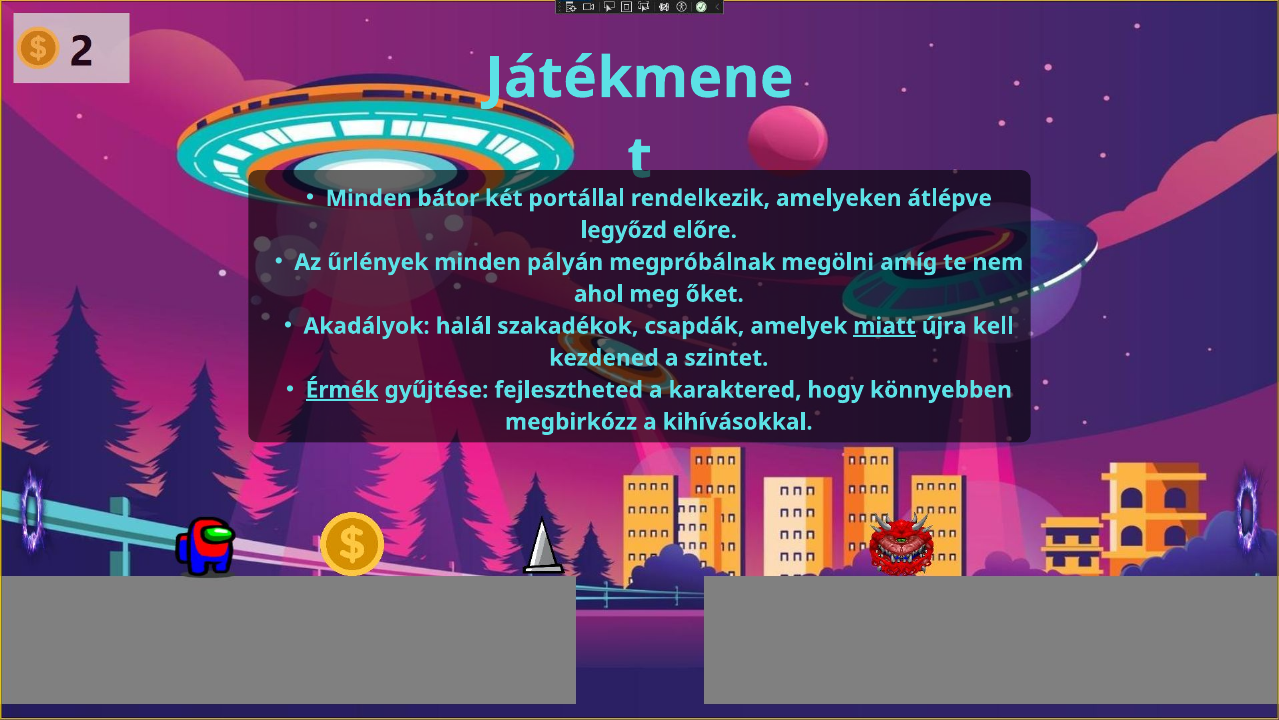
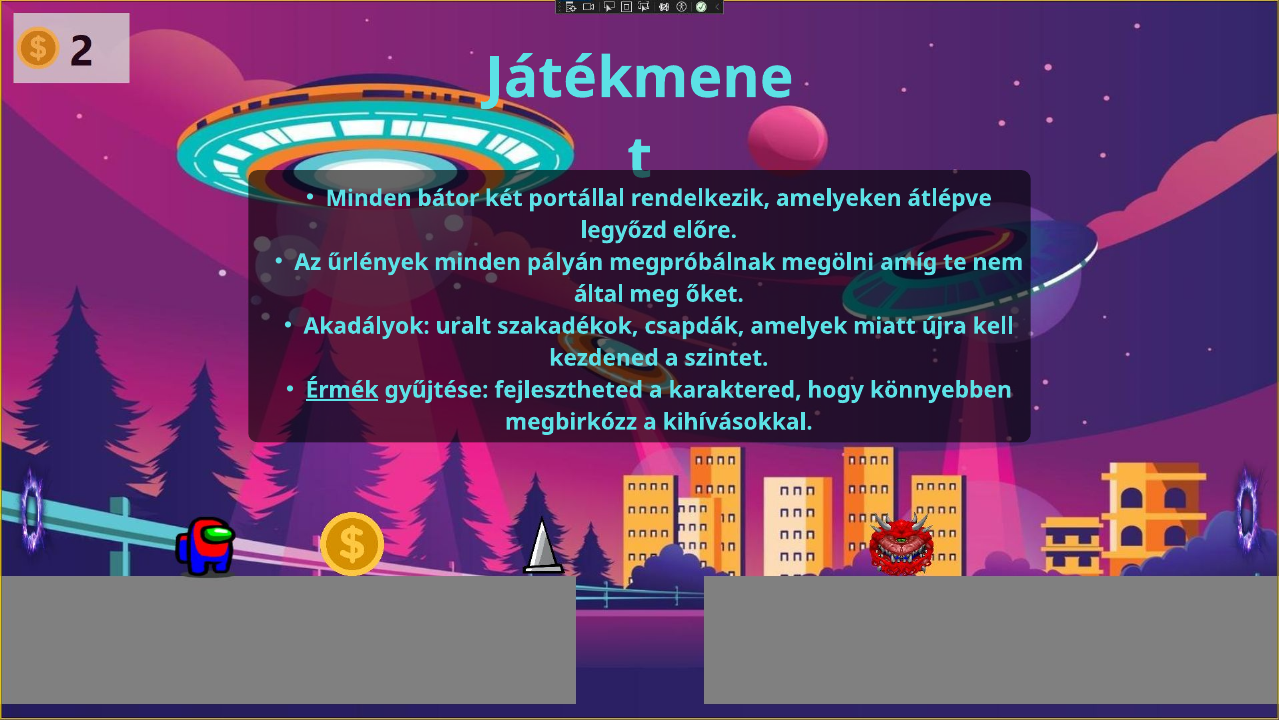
ahol: ahol -> által (599, 294)
halál: halál -> uralt (463, 326)
miatt underline: present -> none (884, 326)
